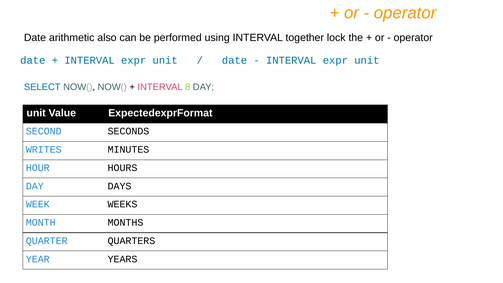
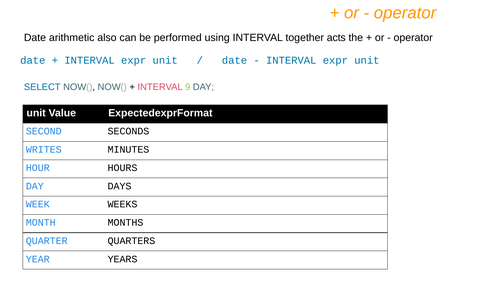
lock: lock -> acts (336, 38)
8: 8 -> 9 (188, 87)
